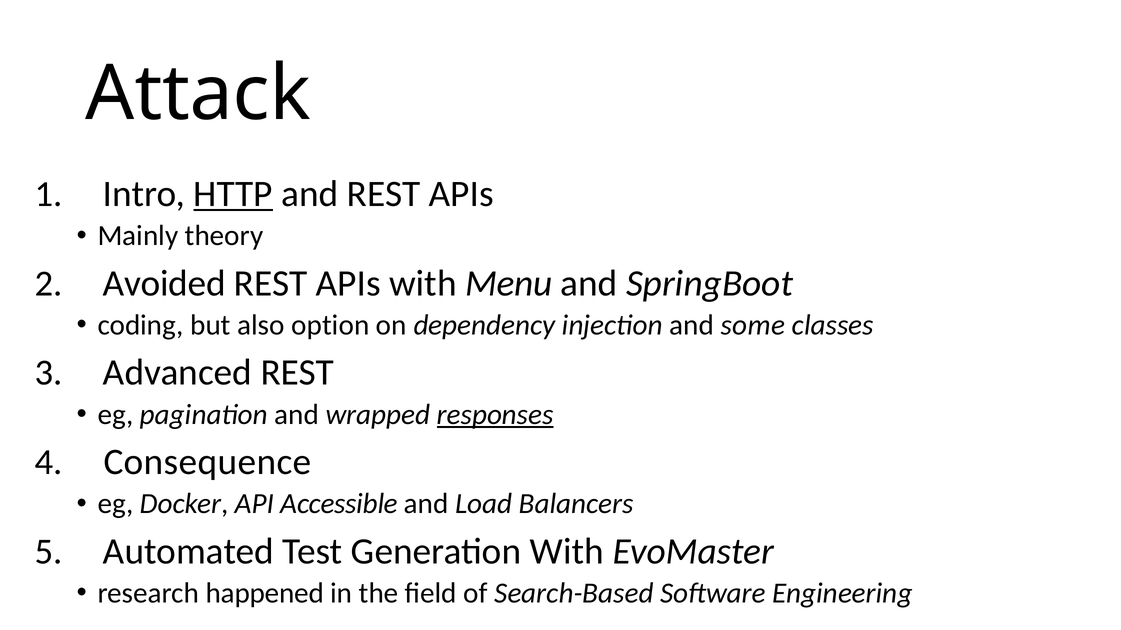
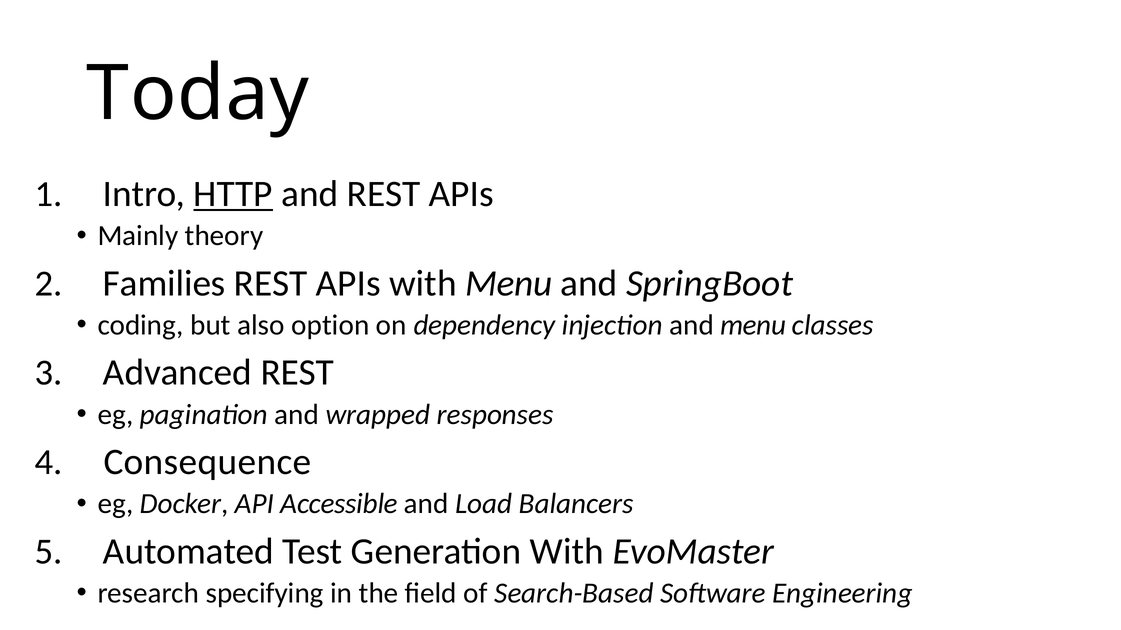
Attack: Attack -> Today (198, 94)
Avoided: Avoided -> Families (164, 284)
and some: some -> menu (753, 325)
responses underline: present -> none (495, 415)
happened: happened -> specifying (265, 594)
